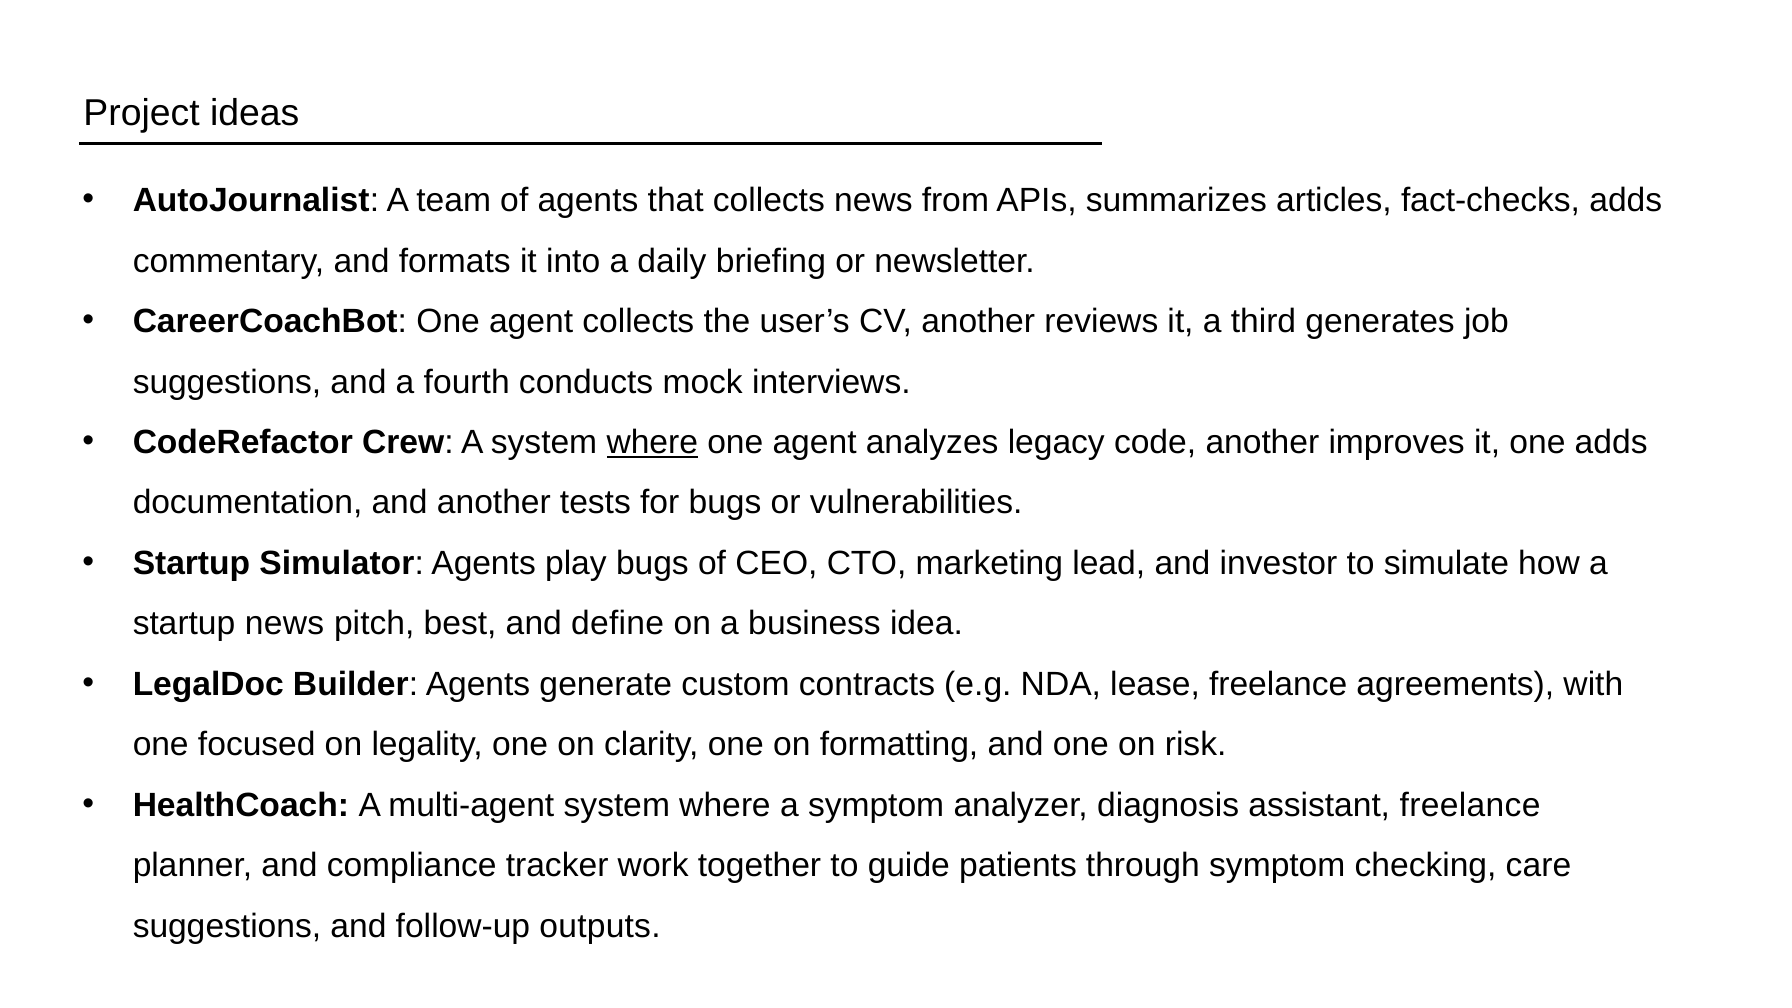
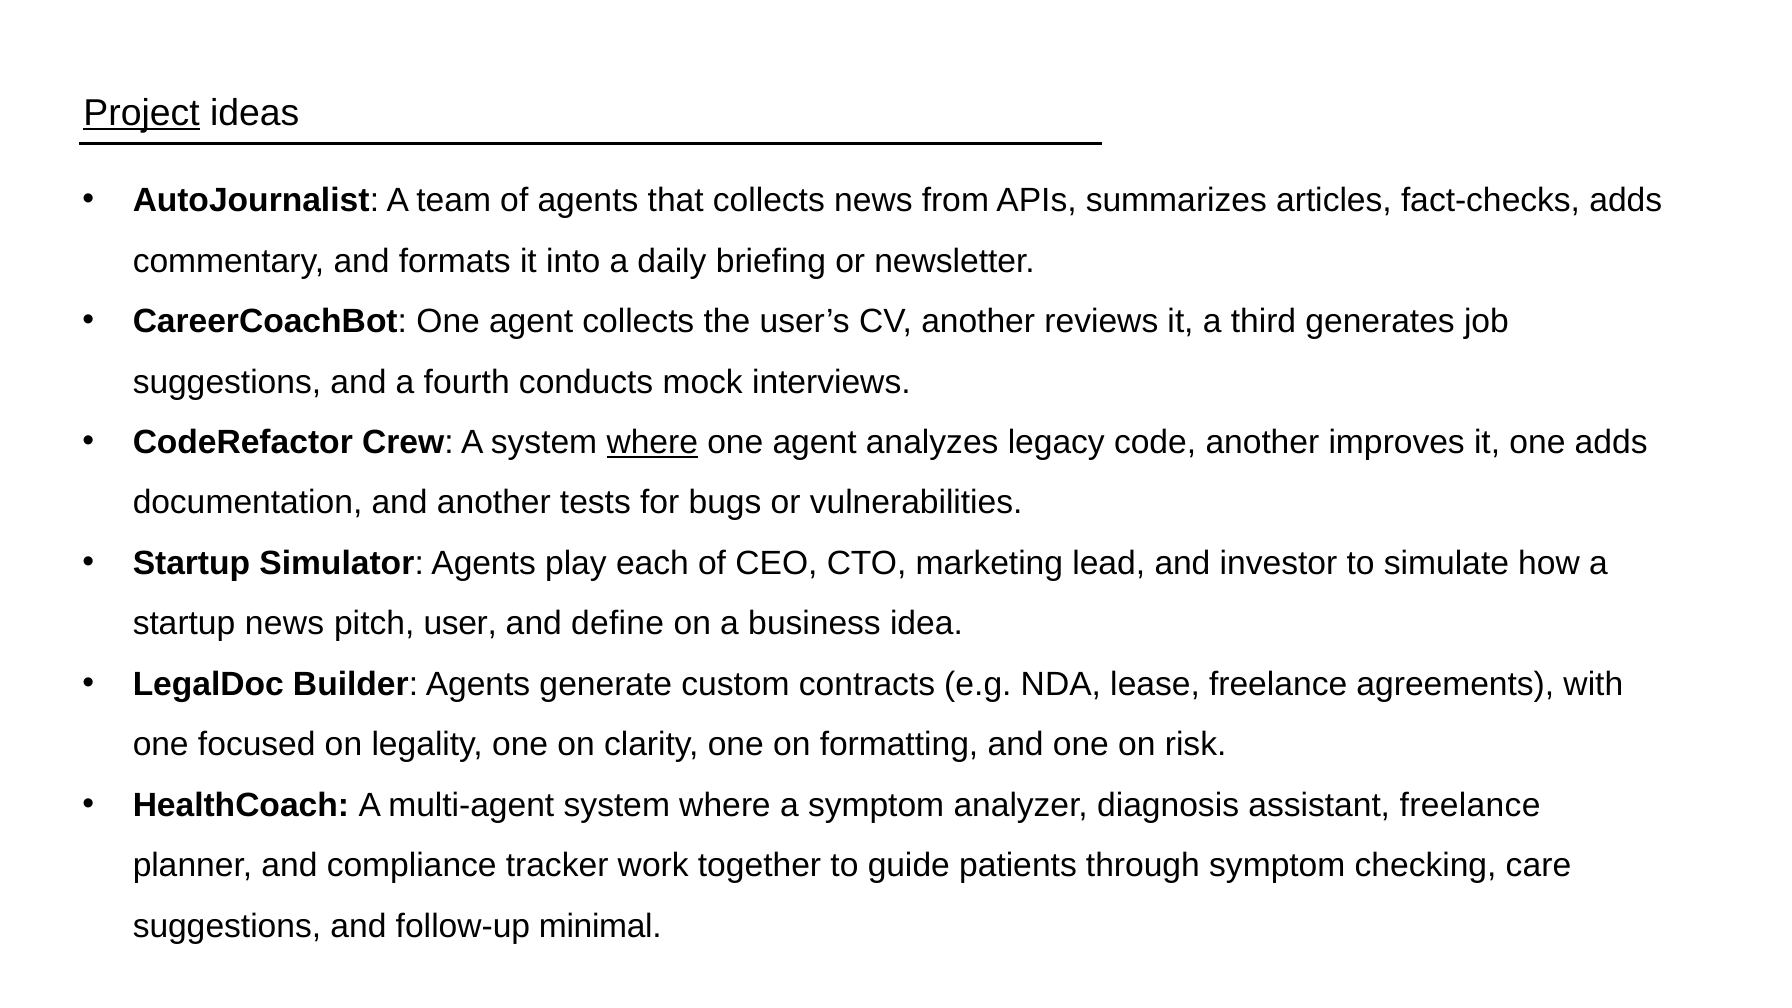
Project underline: none -> present (142, 113)
play bugs: bugs -> each (652, 563)
best: best -> user (460, 624)
outputs: outputs -> minimal (600, 926)
